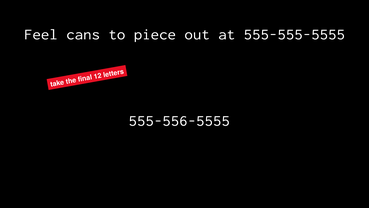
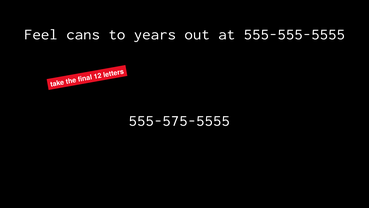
piece: piece -> years (155, 34)
555-556-5555: 555-556-5555 -> 555-575-5555 (179, 120)
